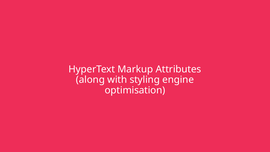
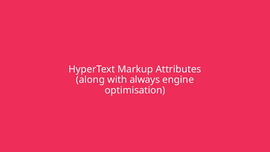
styling: styling -> always (145, 80)
